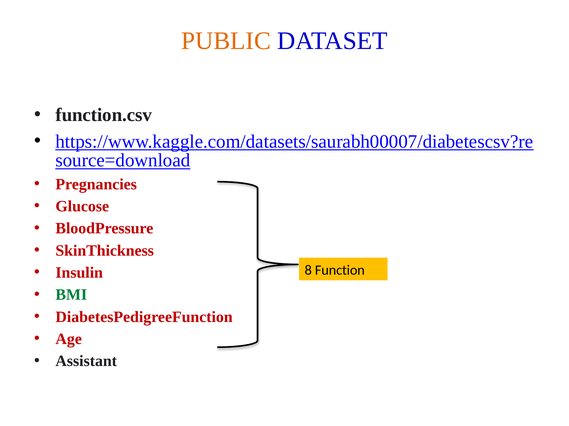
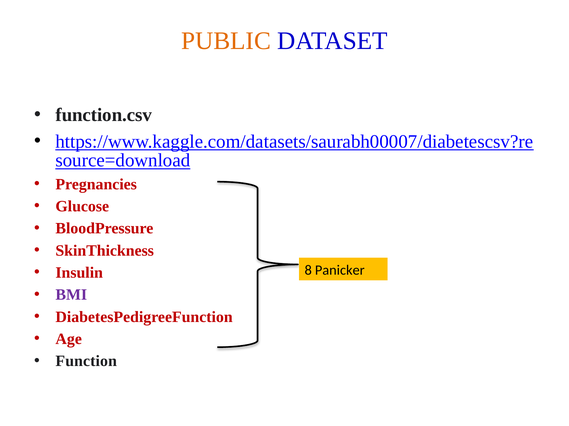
Function: Function -> Panicker (340, 270)
BMI colour: green -> purple (71, 295)
Assistant: Assistant -> Function (86, 362)
